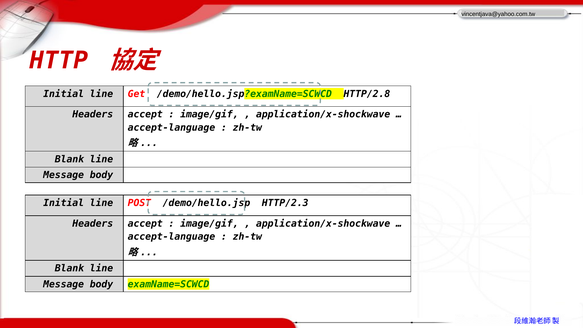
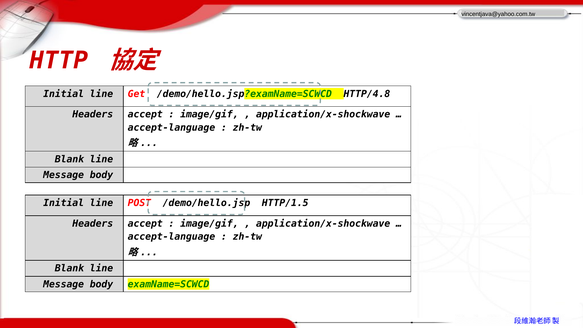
HTTP/2.8: HTTP/2.8 -> HTTP/4.8 (367, 94)
HTTP/2.3: HTTP/2.3 -> HTTP/1.5 (285, 203)
